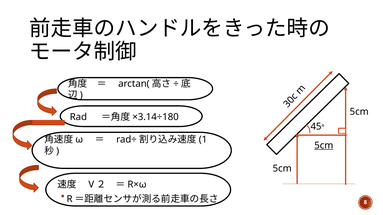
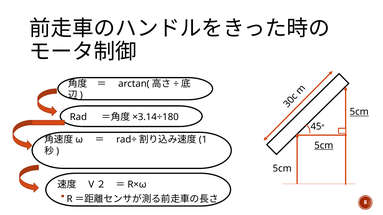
5cm underline: none -> present (359, 112)
